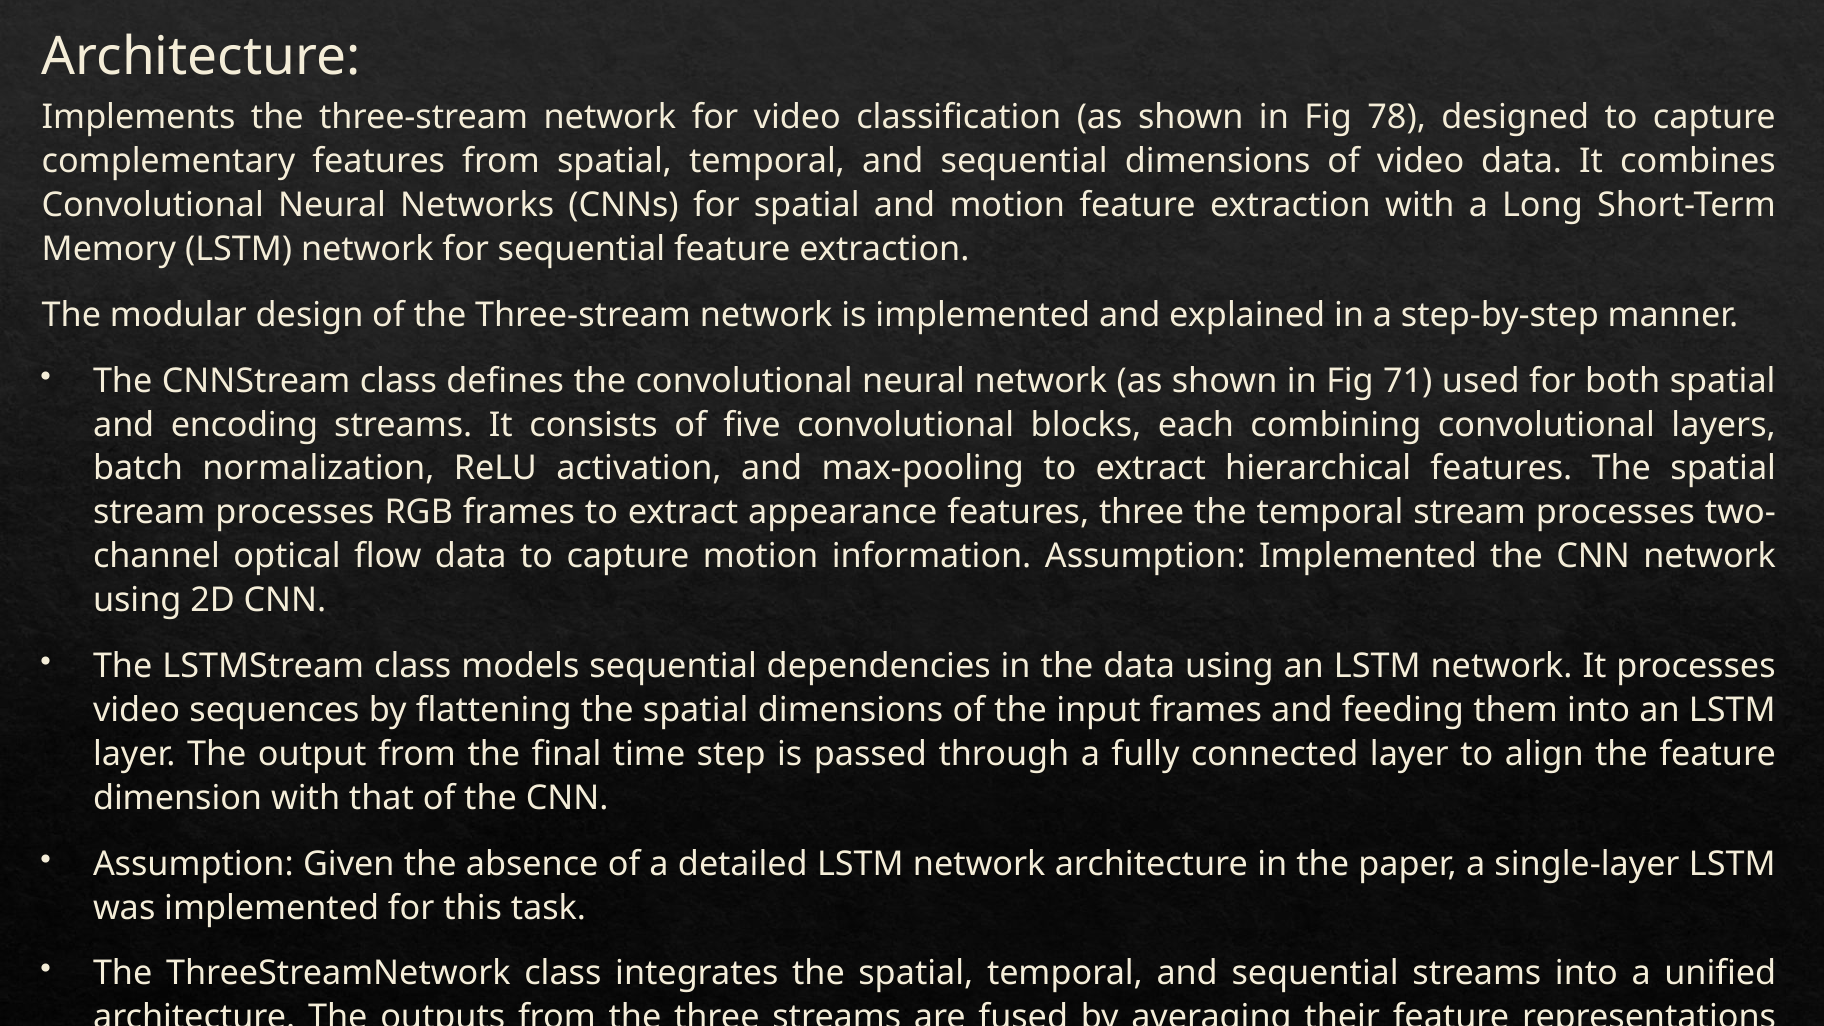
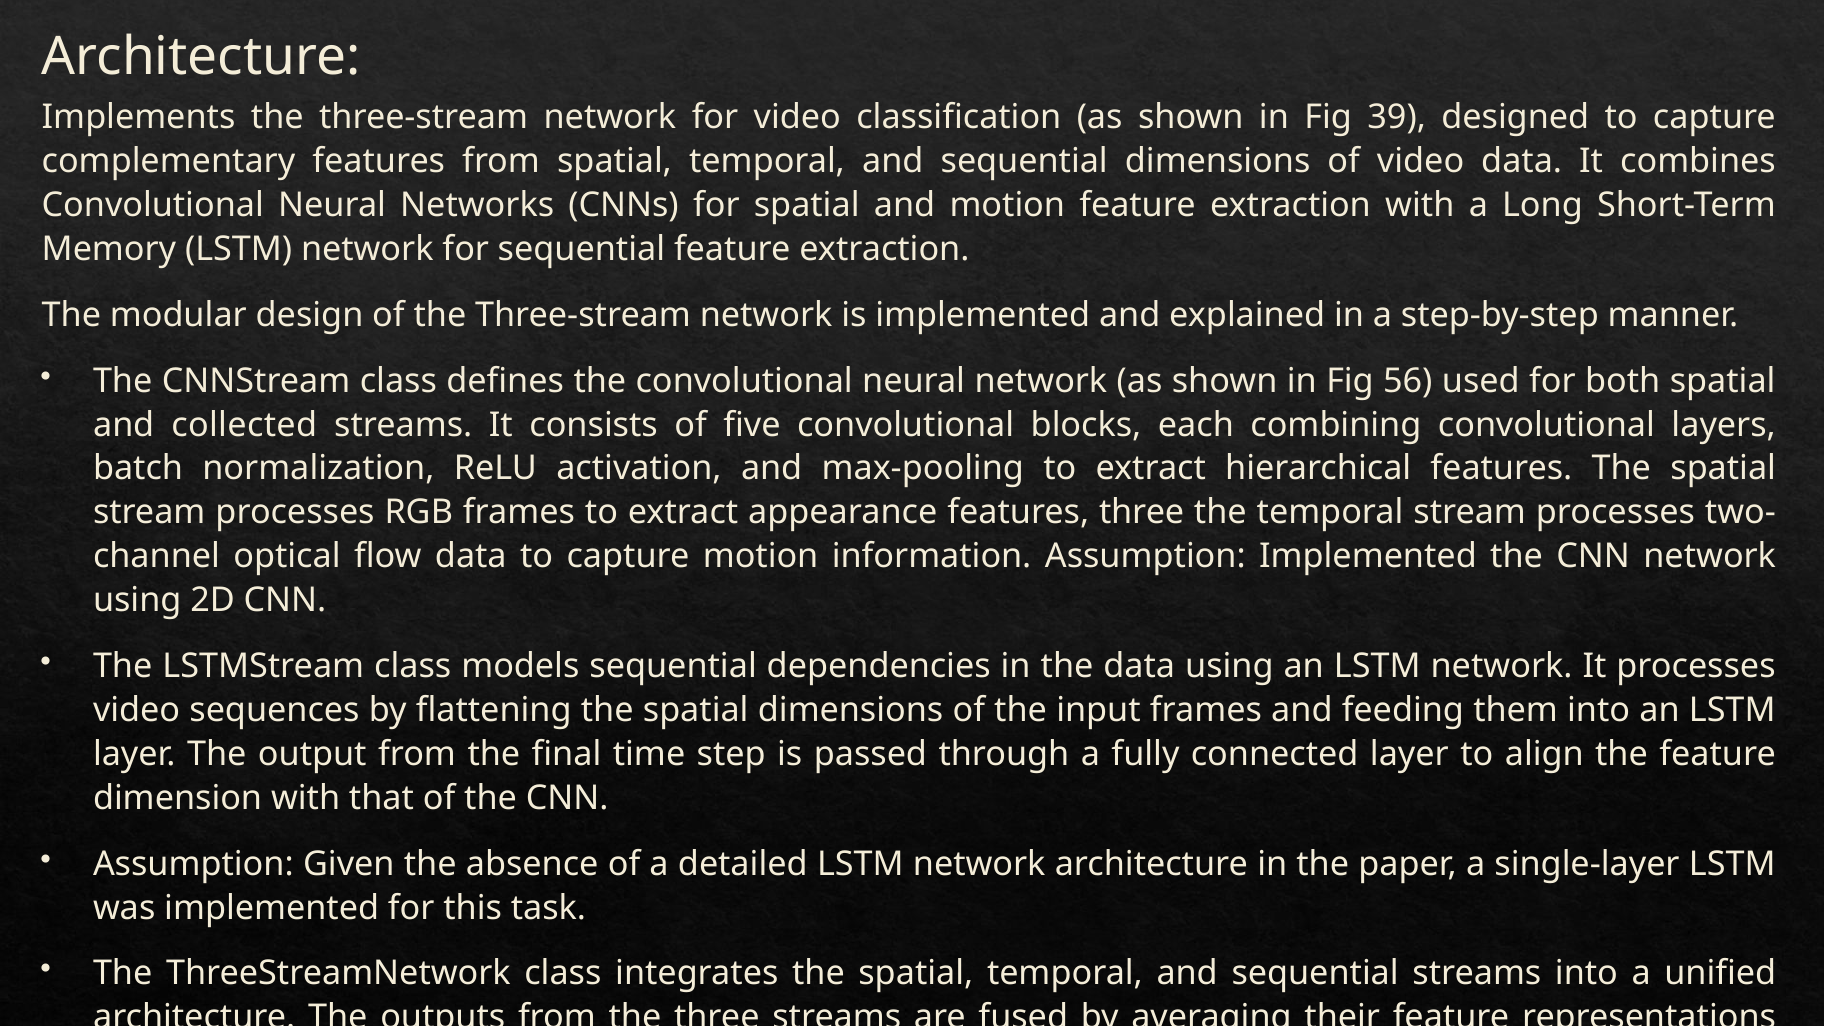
78: 78 -> 39 (1397, 117)
71: 71 -> 56 (1408, 381)
encoding: encoding -> collected (244, 425)
